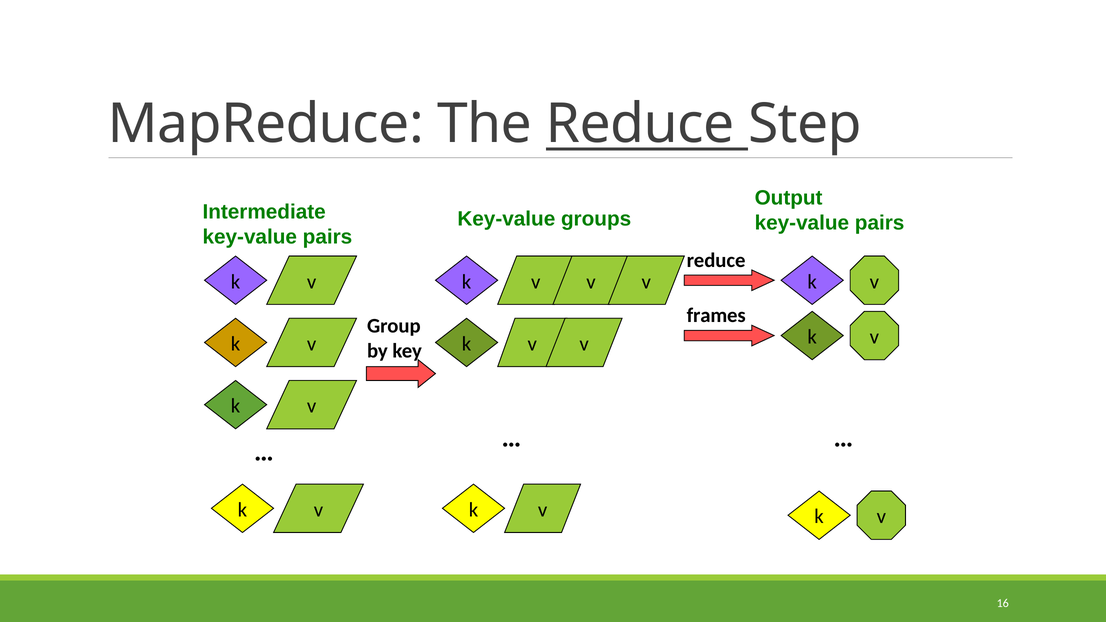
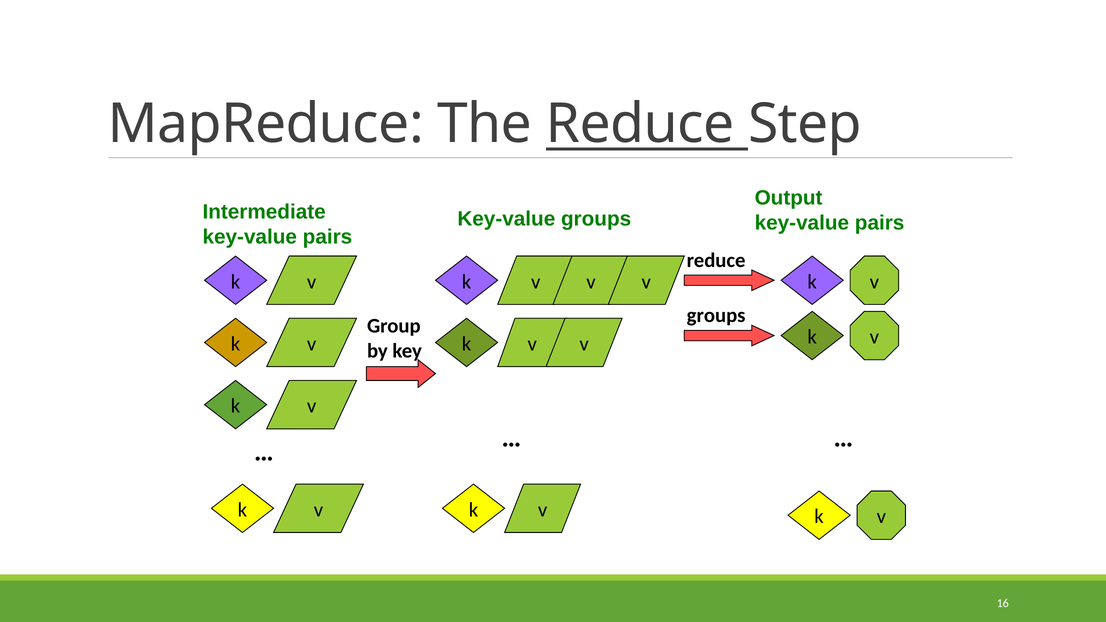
frames: frames -> groups (716, 316)
